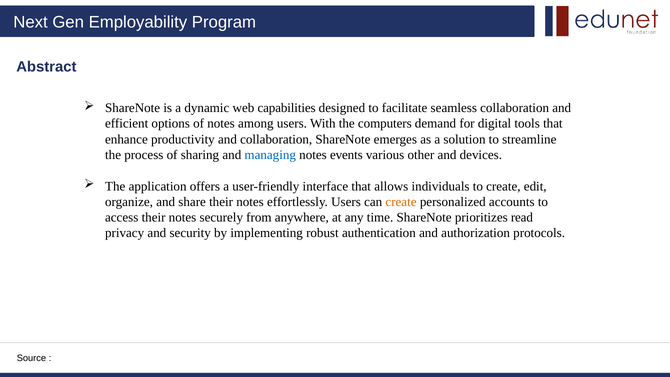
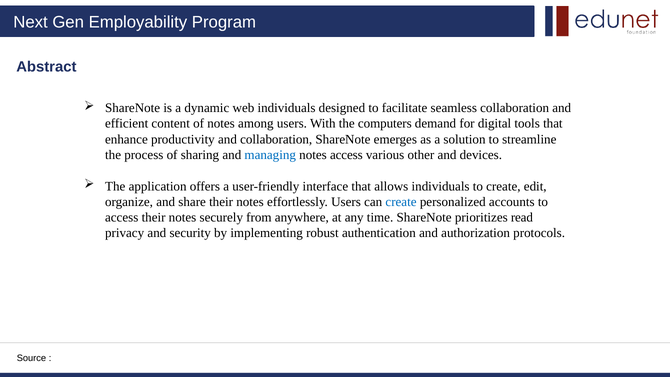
web capabilities: capabilities -> individuals (287, 108)
options: options -> content (171, 124)
notes events: events -> access (346, 155)
create colour: orange -> blue (401, 202)
